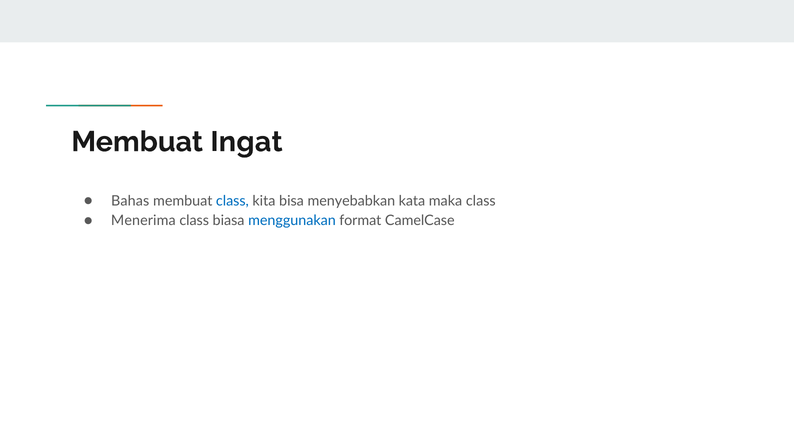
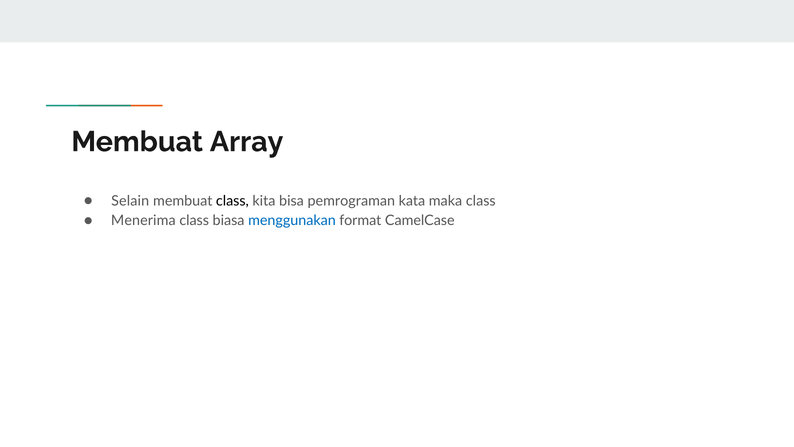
Ingat: Ingat -> Array (247, 142)
Bahas: Bahas -> Selain (130, 201)
class colour: blue -> black (232, 201)
menyebabkan: menyebabkan -> pemrograman (351, 201)
